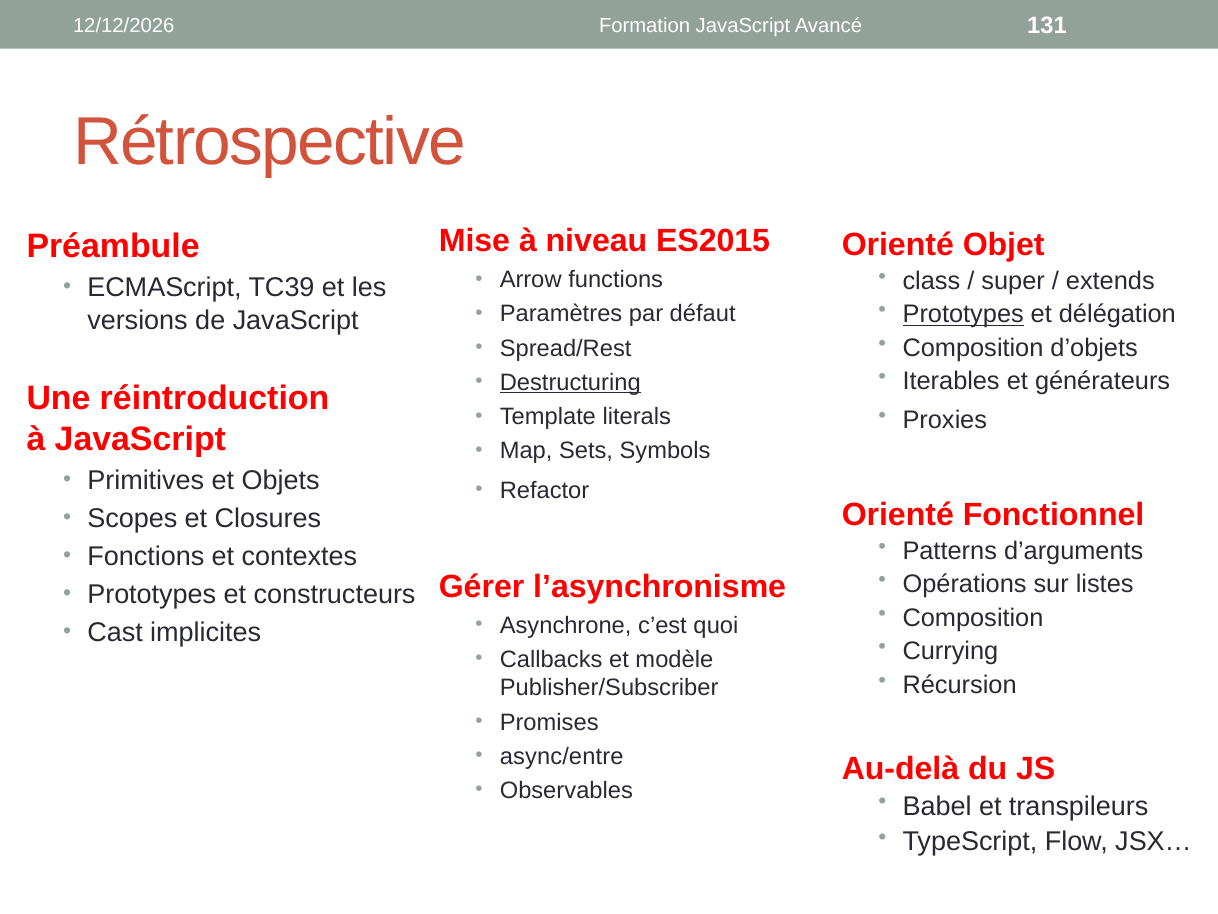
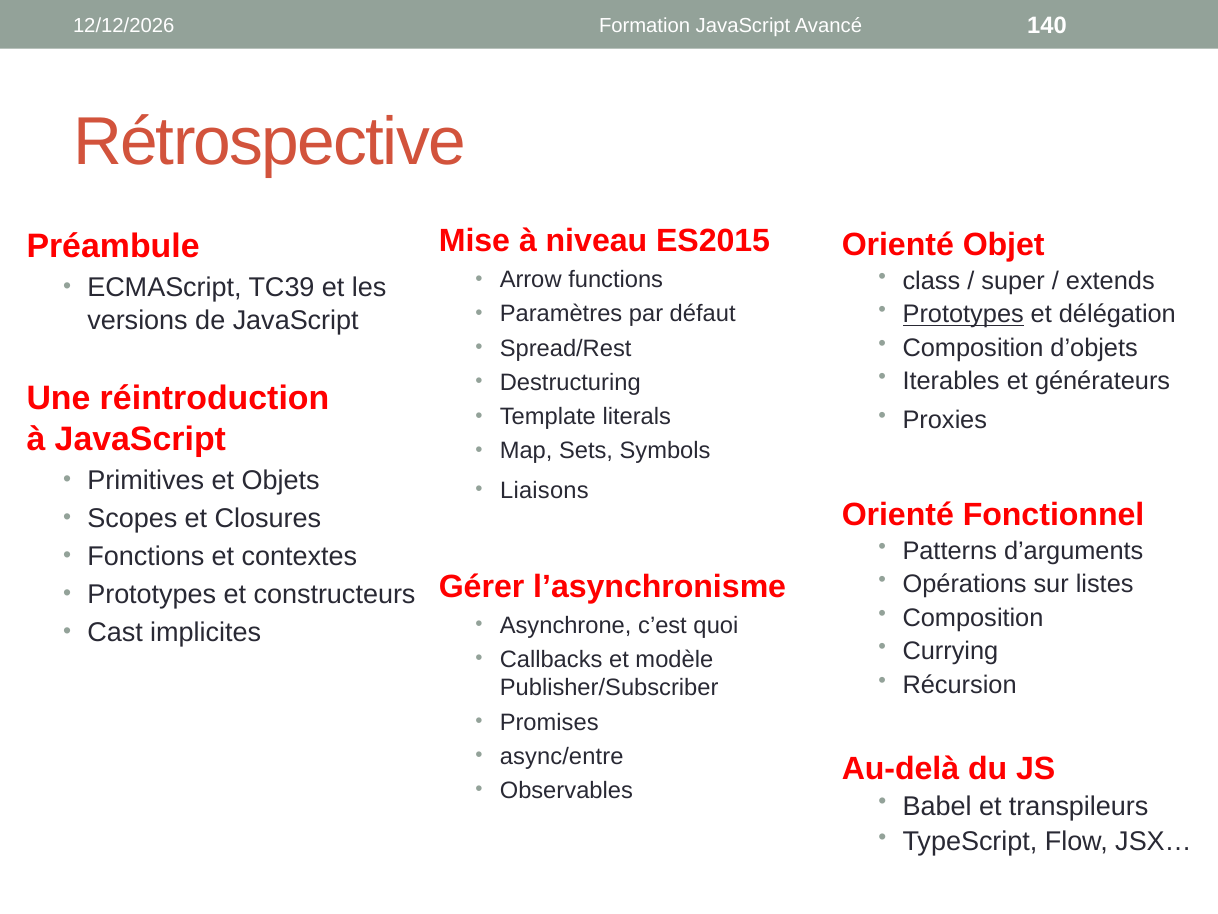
131: 131 -> 140 (1047, 26)
Destructuring underline: present -> none (570, 382)
Refactor: Refactor -> Liaisons (544, 490)
